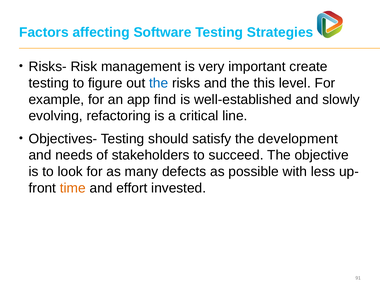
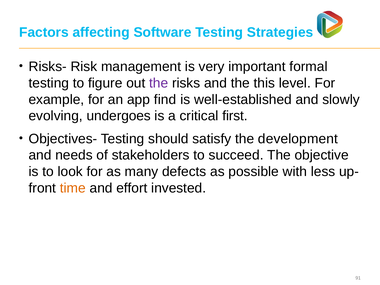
create: create -> formal (309, 67)
the colour: blue -> purple (159, 83)
refactoring: refactoring -> undergoes (119, 116)
line: line -> first (235, 116)
